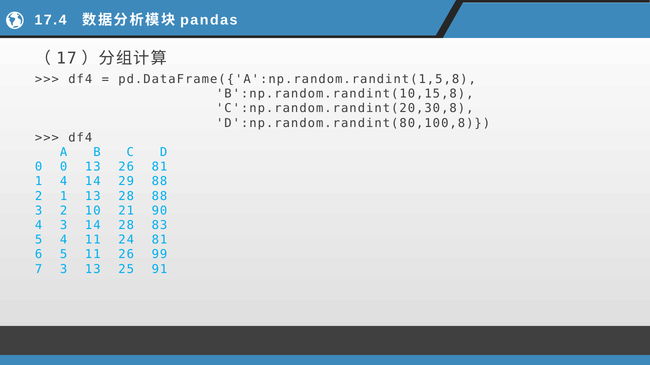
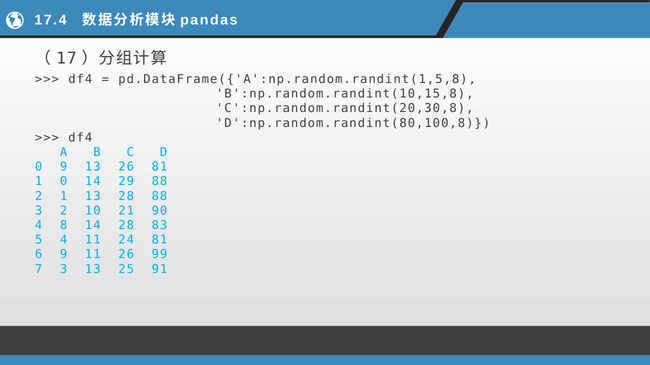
0 0: 0 -> 9 (64, 167)
1 4: 4 -> 0 (64, 182)
4 3: 3 -> 8 (64, 226)
6 5: 5 -> 9 (64, 255)
